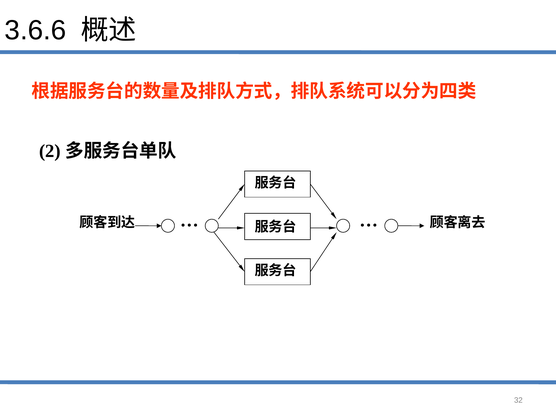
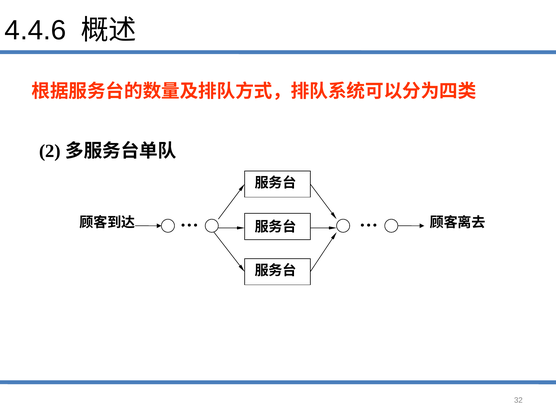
3.6.6: 3.6.6 -> 4.4.6 (35, 30)
